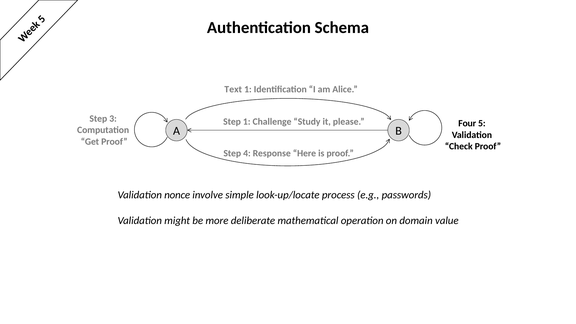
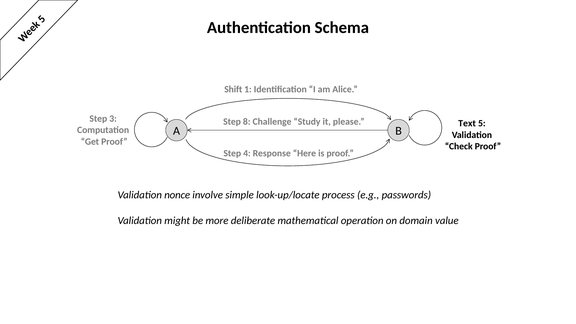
Text: Text -> Shift (233, 89)
Step 1: 1 -> 8 (247, 122)
Four: Four -> Text (467, 123)
